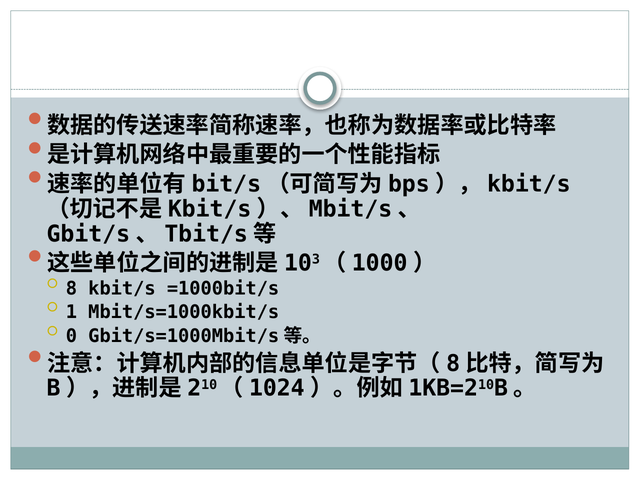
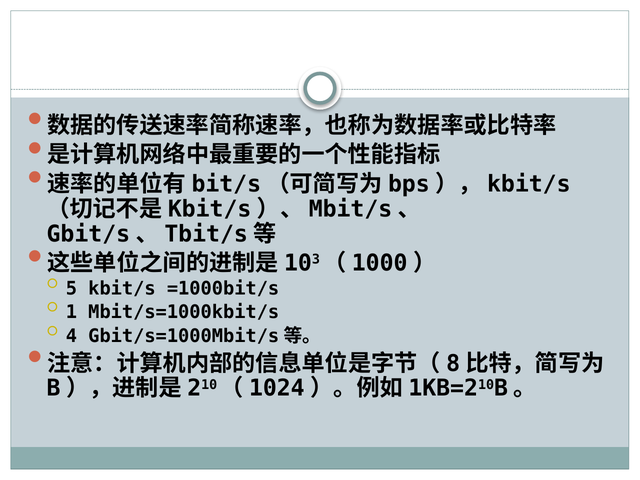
8: 8 -> 5 (71, 289)
0: 0 -> 4 (71, 336)
